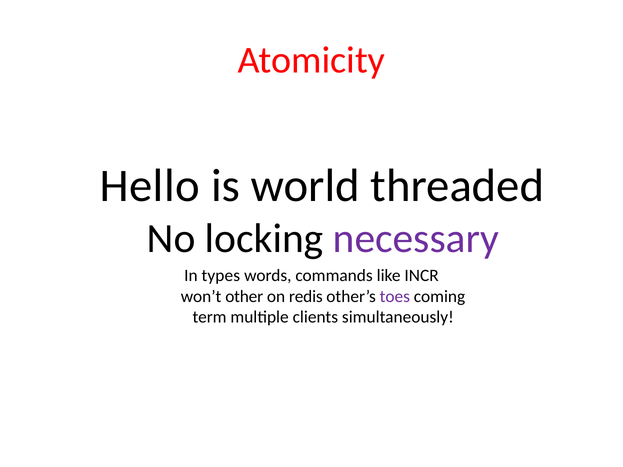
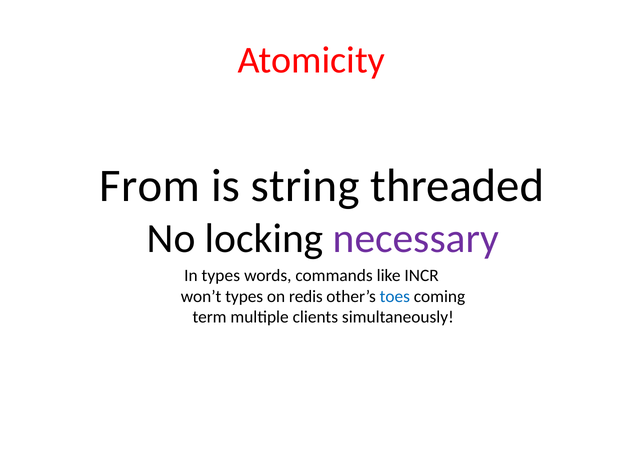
Hello: Hello -> From (150, 186)
world: world -> string (305, 186)
won’t other: other -> types (244, 296)
toes colour: purple -> blue (395, 296)
